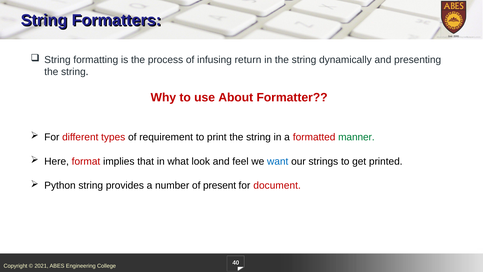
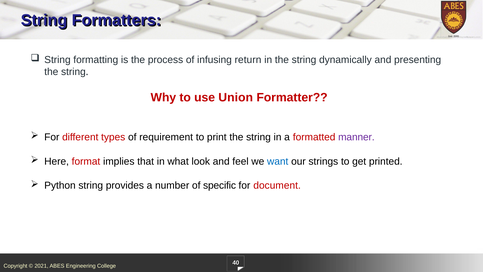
About: About -> Union (236, 97)
manner colour: green -> purple (356, 137)
present: present -> specific (220, 185)
